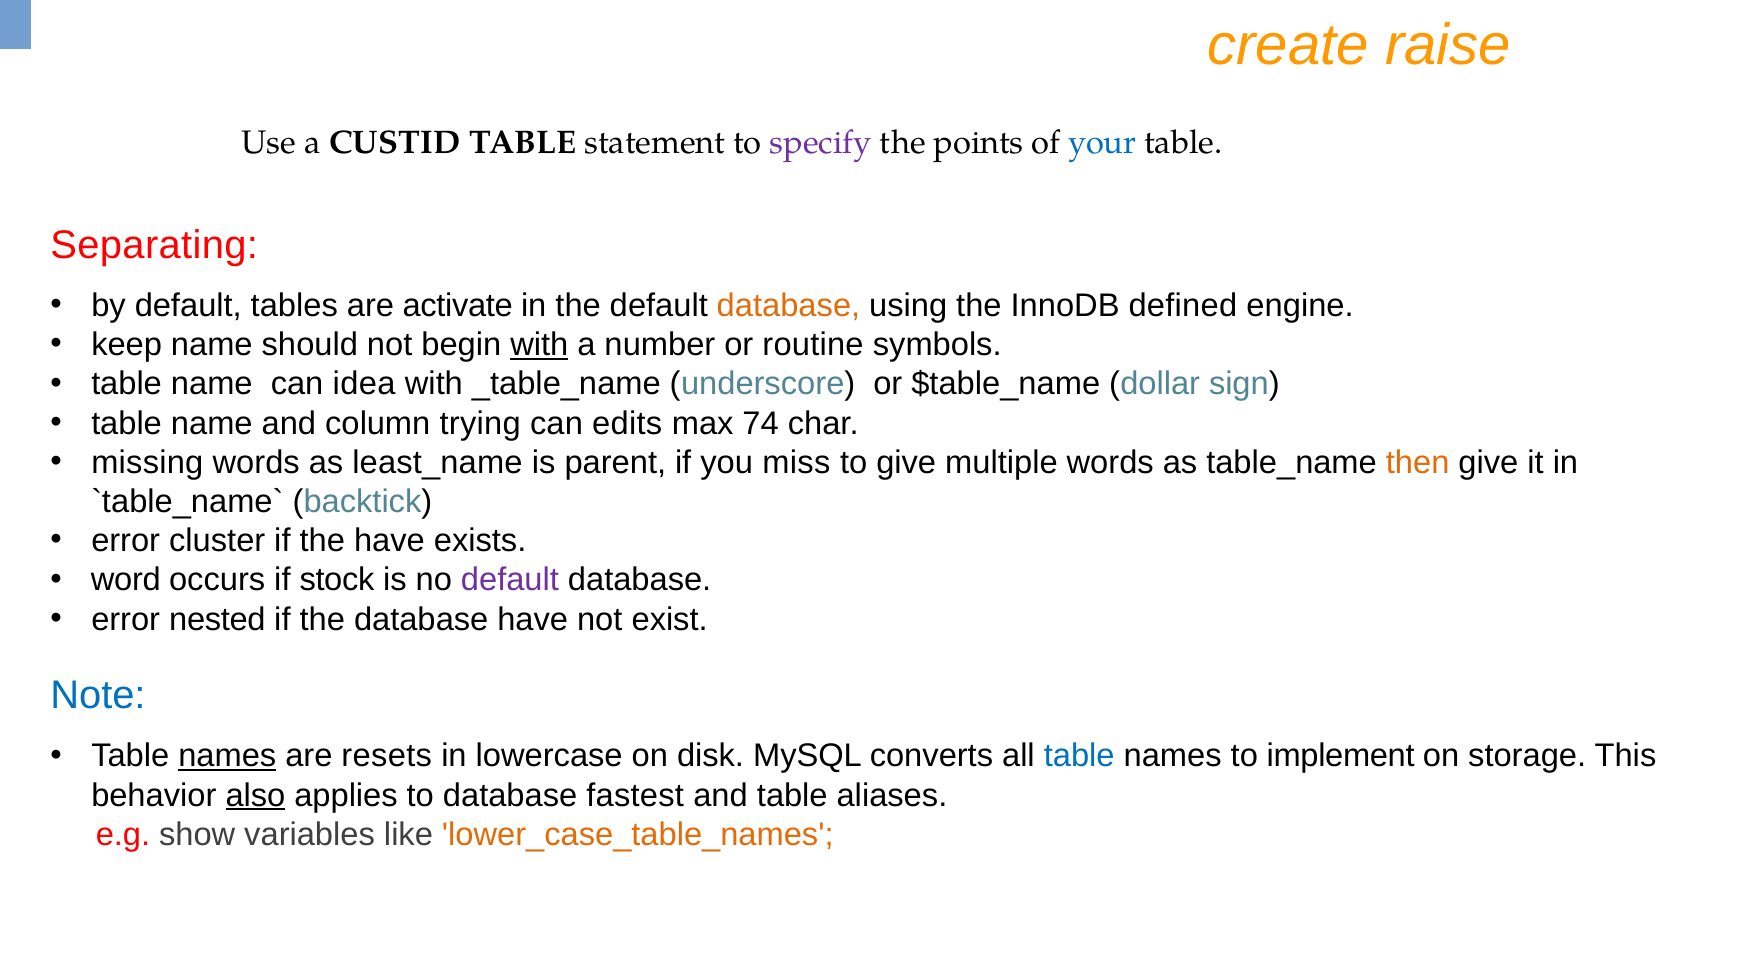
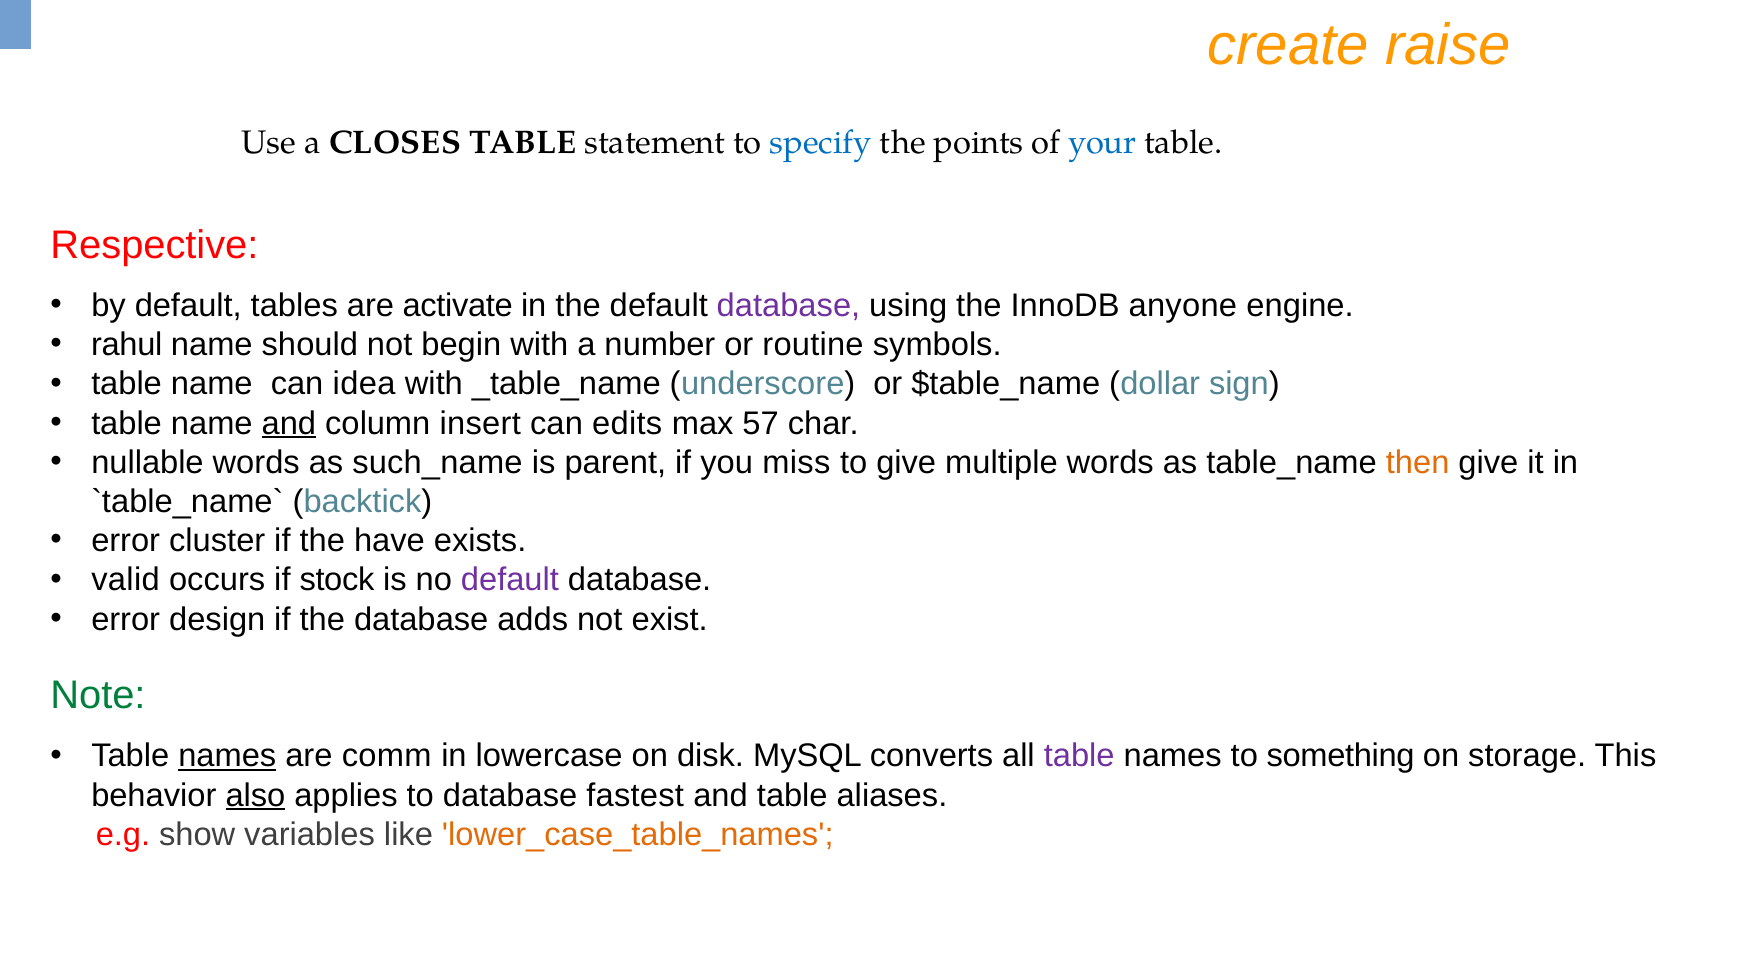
CUSTID: CUSTID -> CLOSES (395, 143)
specify colour: purple -> blue (821, 143)
Separating: Separating -> Respective (154, 245)
database colour: orange -> purple (788, 306)
defined: defined -> anyone (1183, 306)
keep: keep -> rahul (127, 345)
with underline: present -> none (539, 345)
and underline: none -> present (289, 423)
trying: trying -> insert (480, 423)
74: 74 -> 57 (761, 423)
missing: missing -> nullable (147, 462)
least_name: least_name -> such_name (437, 462)
word: word -> valid (126, 580)
nested: nested -> design (217, 619)
database have: have -> adds (533, 619)
Note colour: blue -> green (98, 696)
resets: resets -> comm (387, 756)
table colour: blue -> purple (1079, 756)
implement: implement -> something (1341, 756)
